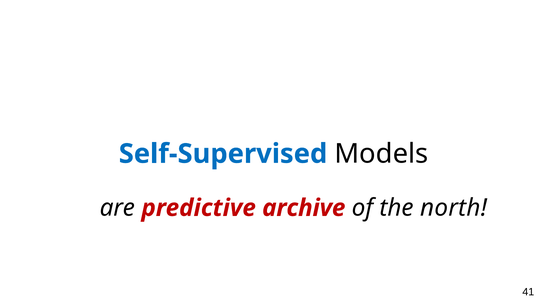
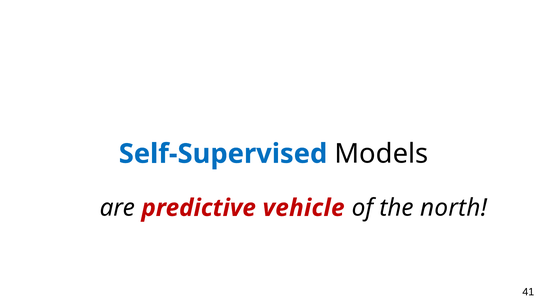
archive: archive -> vehicle (304, 208)
